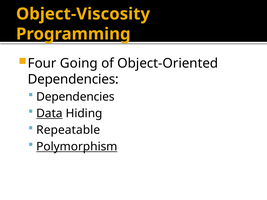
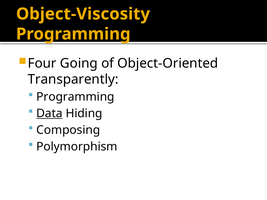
Dependencies: Dependencies -> Transparently (73, 79)
Dependencies: Dependencies -> Programming (75, 97)
Repeatable: Repeatable -> Composing (68, 130)
Polymorphism underline: present -> none (77, 147)
